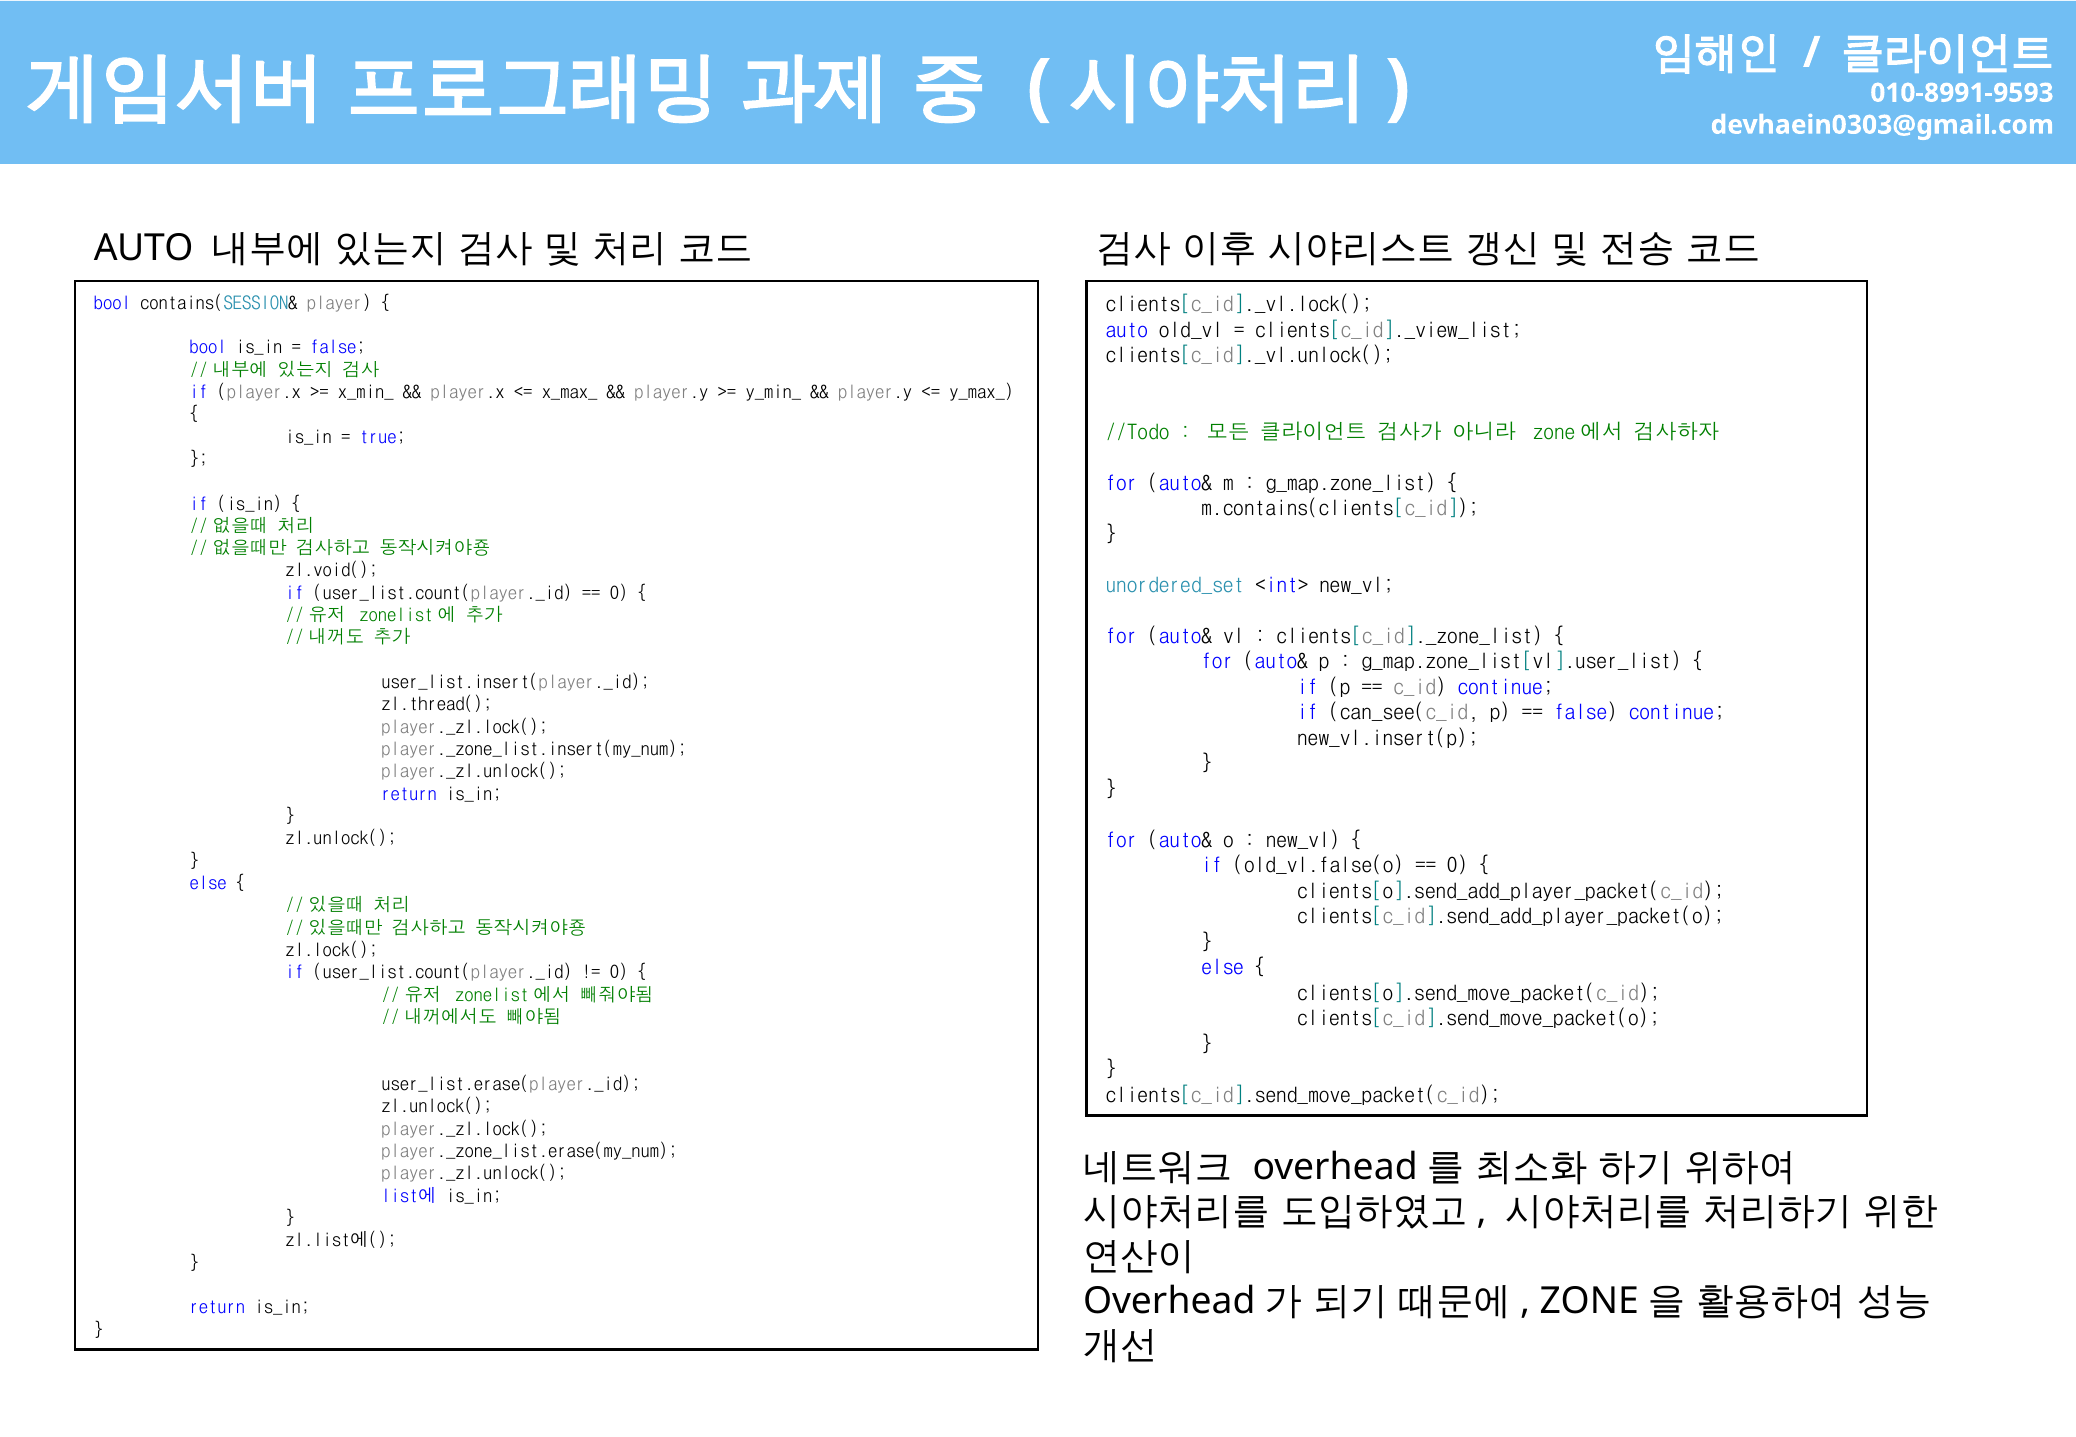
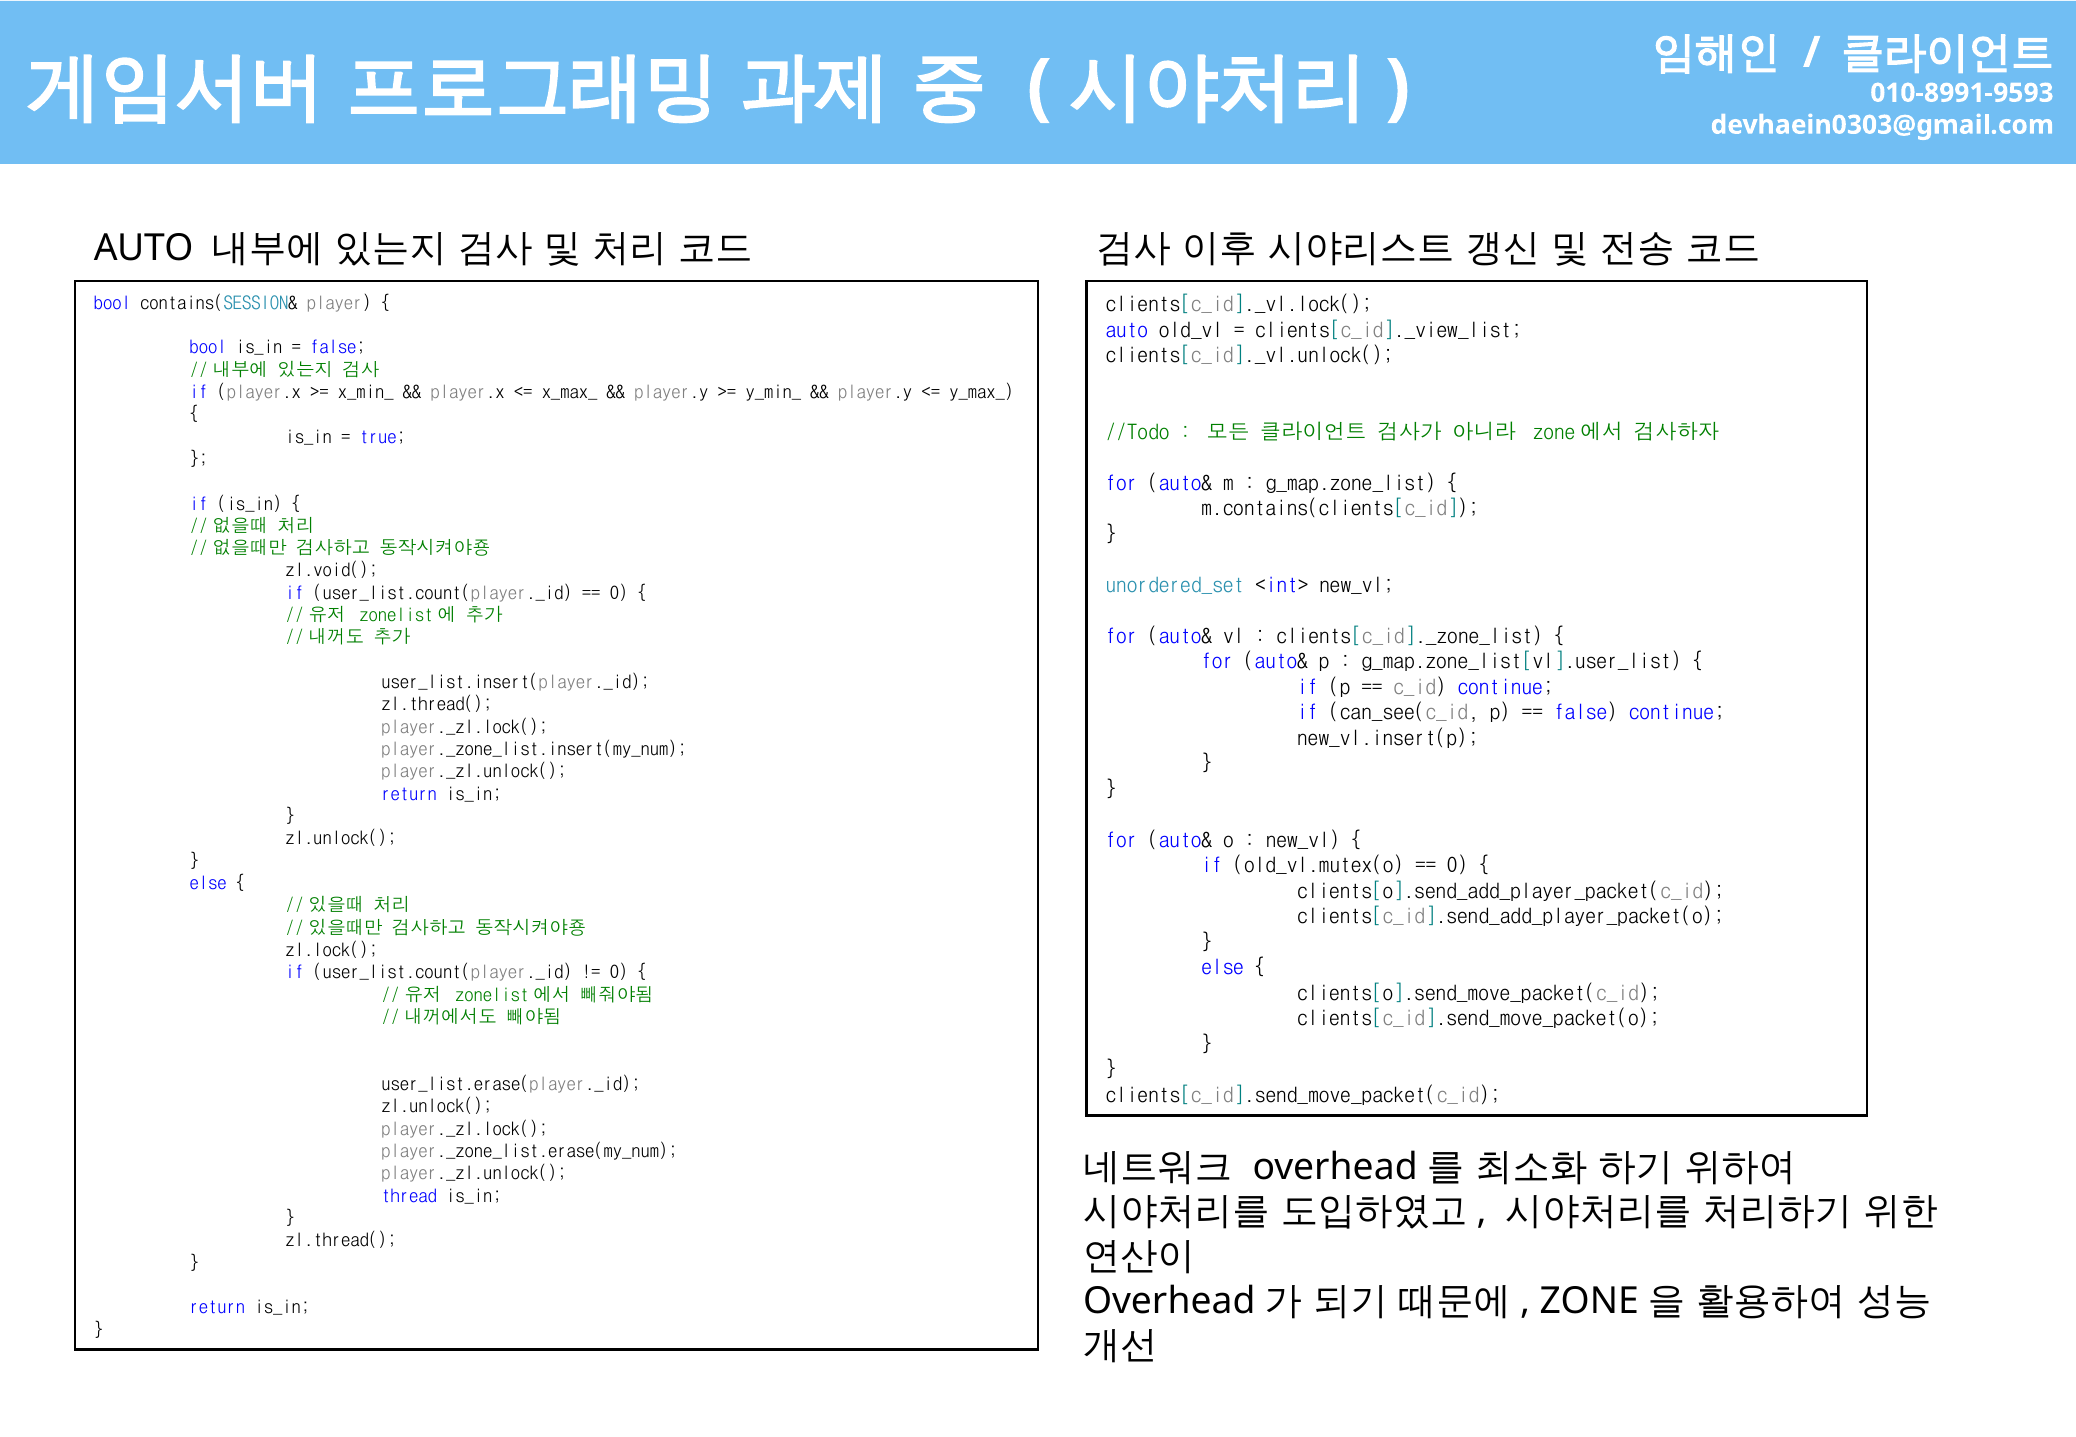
old_vl.false(o: old_vl.false(o -> old_vl.mutex(o (1319, 866)
list에: list에 -> thread (409, 1196)
zl.list에(: zl.list에( -> zl.thread( (341, 1241)
